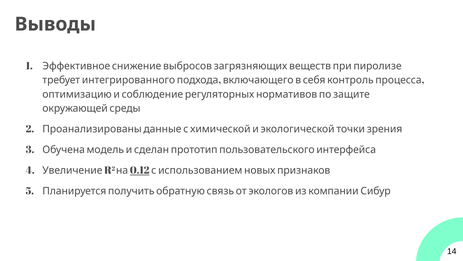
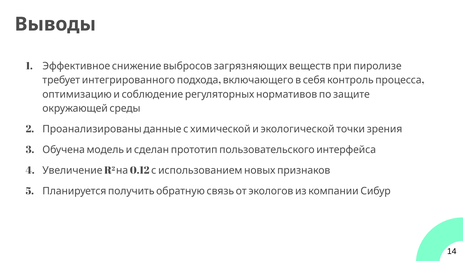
0.12 underline: present -> none (140, 170)
